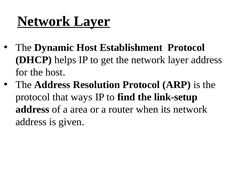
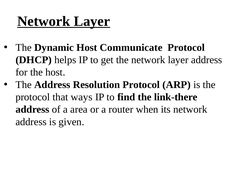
Establishment: Establishment -> Communicate (131, 48)
link-setup: link-setup -> link-there (176, 97)
